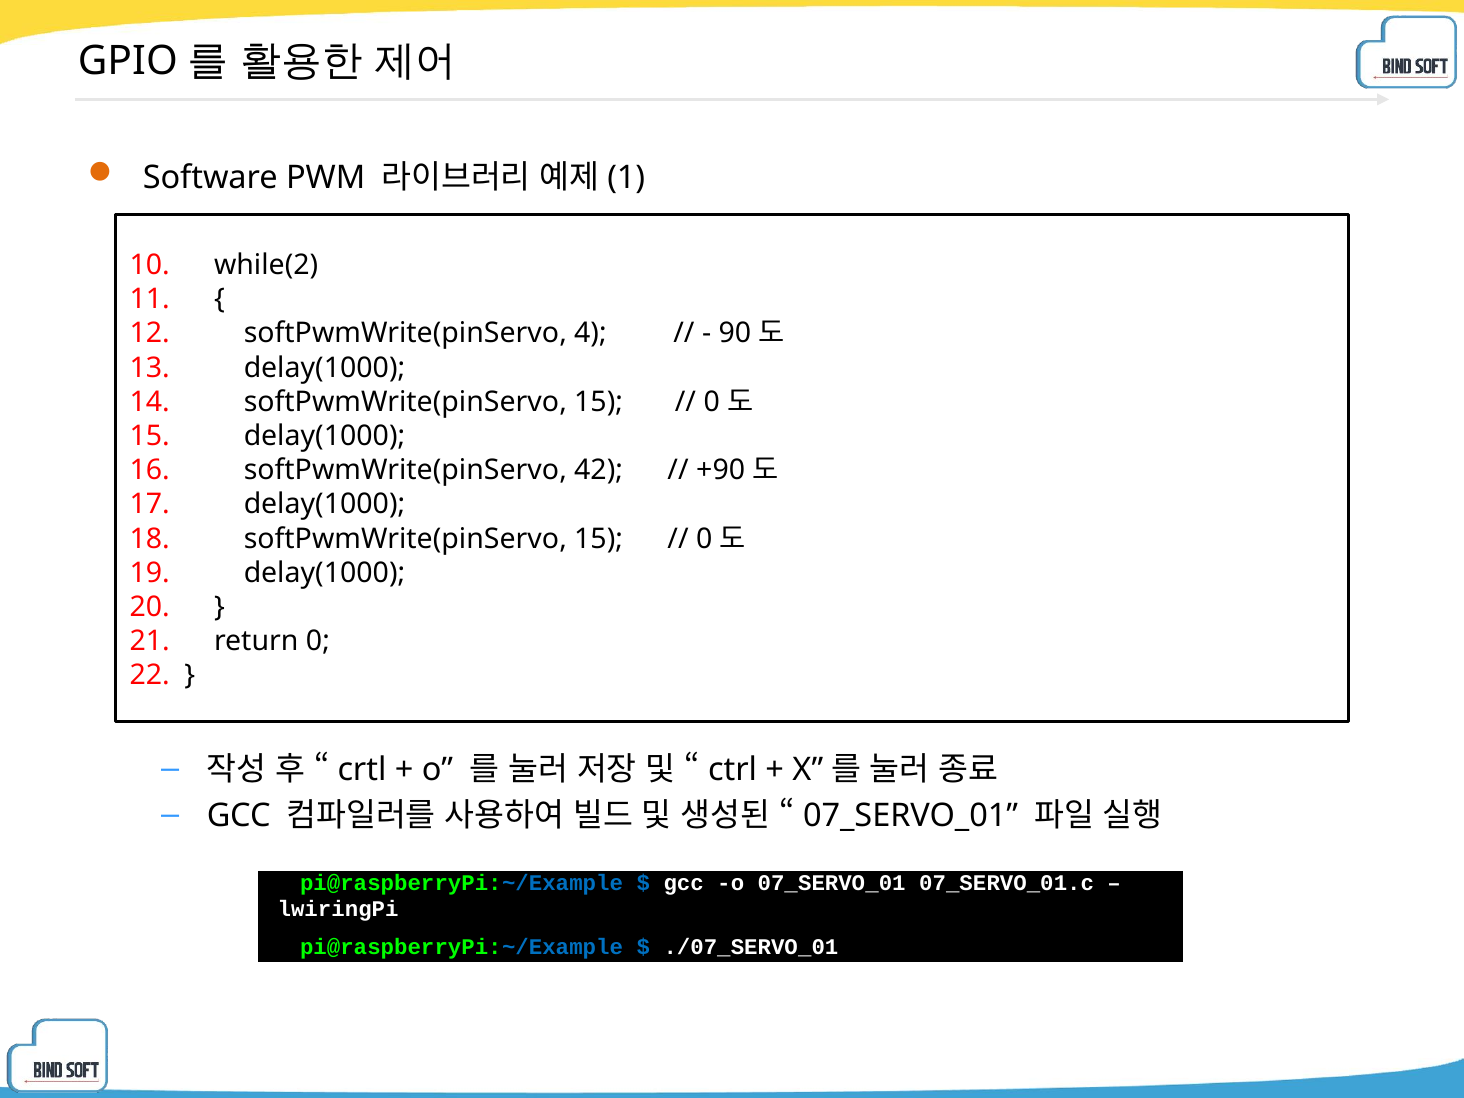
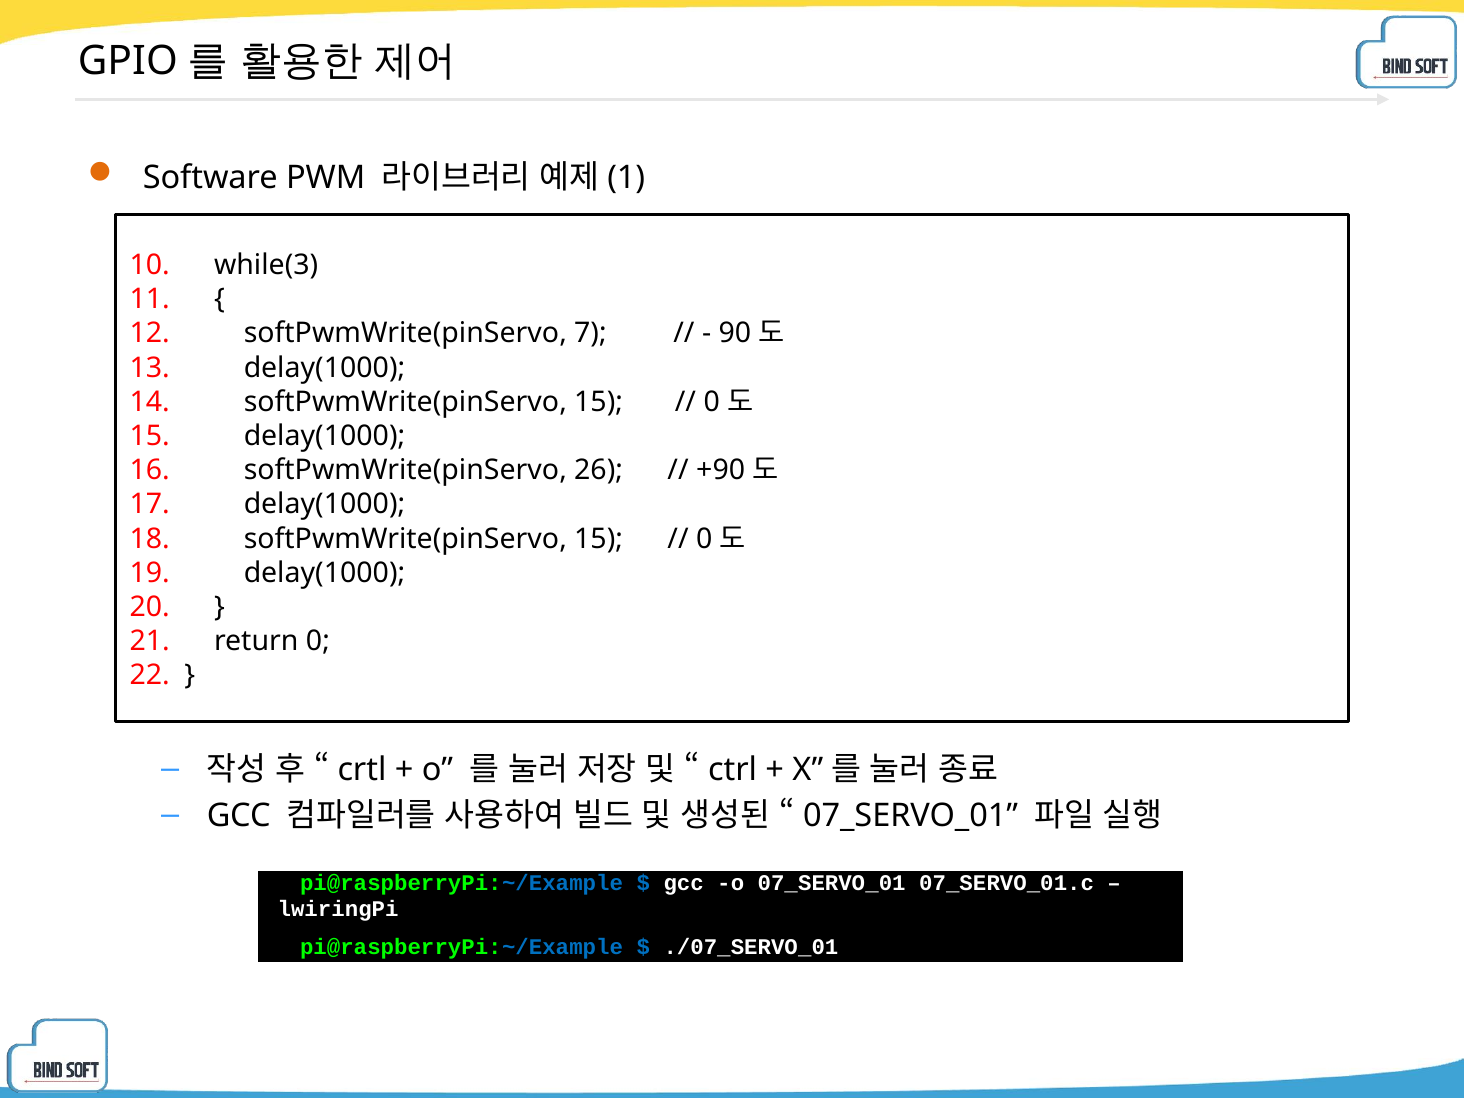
while(2: while(2 -> while(3 (266, 265)
4: 4 -> 7 (590, 334)
42: 42 -> 26 (599, 470)
